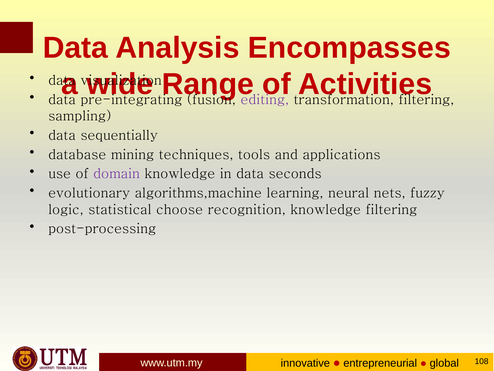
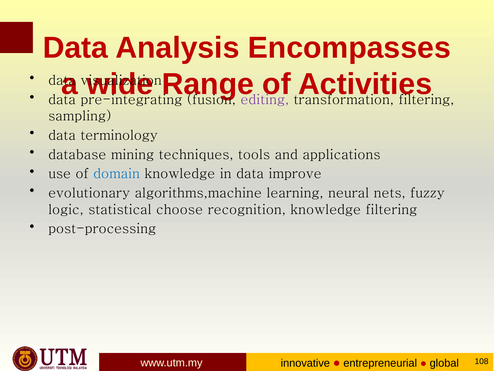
sequentially: sequentially -> terminology (119, 135)
domain colour: purple -> blue (117, 174)
seconds: seconds -> improve (295, 174)
